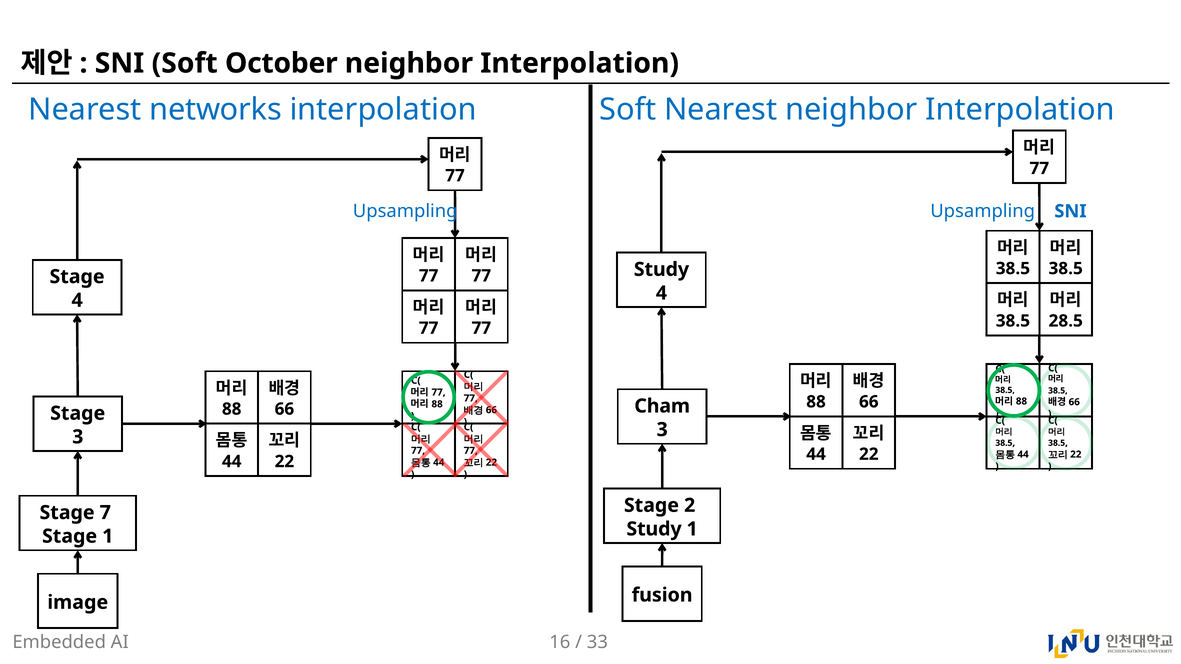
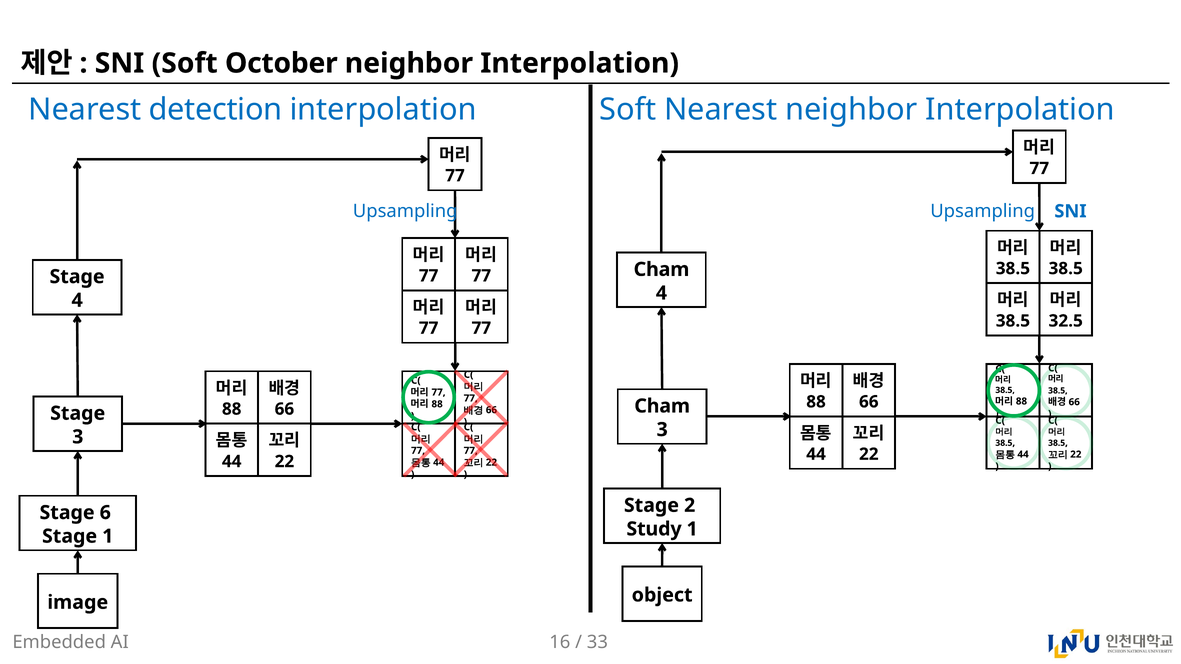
networks: networks -> detection (216, 109)
Study: Study -> Cham (661, 270)
28.5: 28.5 -> 32.5 (1066, 321)
7: 7 -> 6 (105, 513)
fusion: fusion -> object (662, 595)
